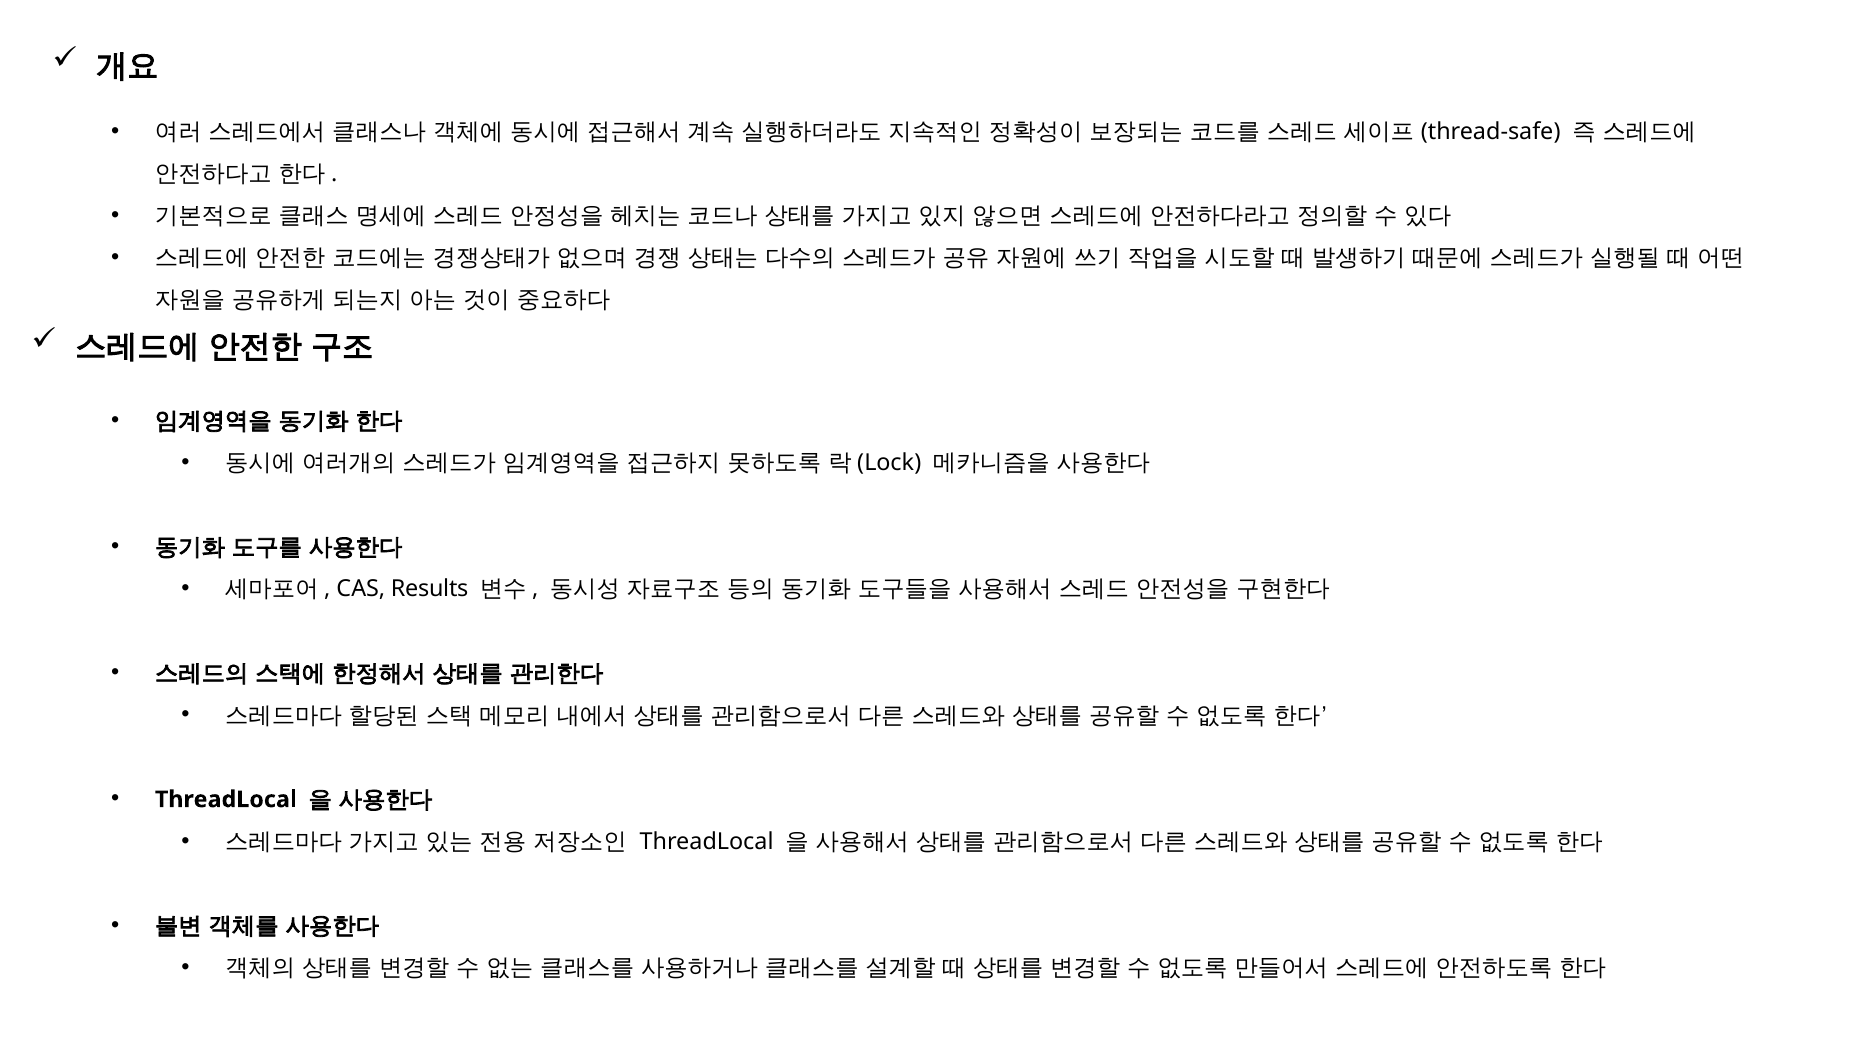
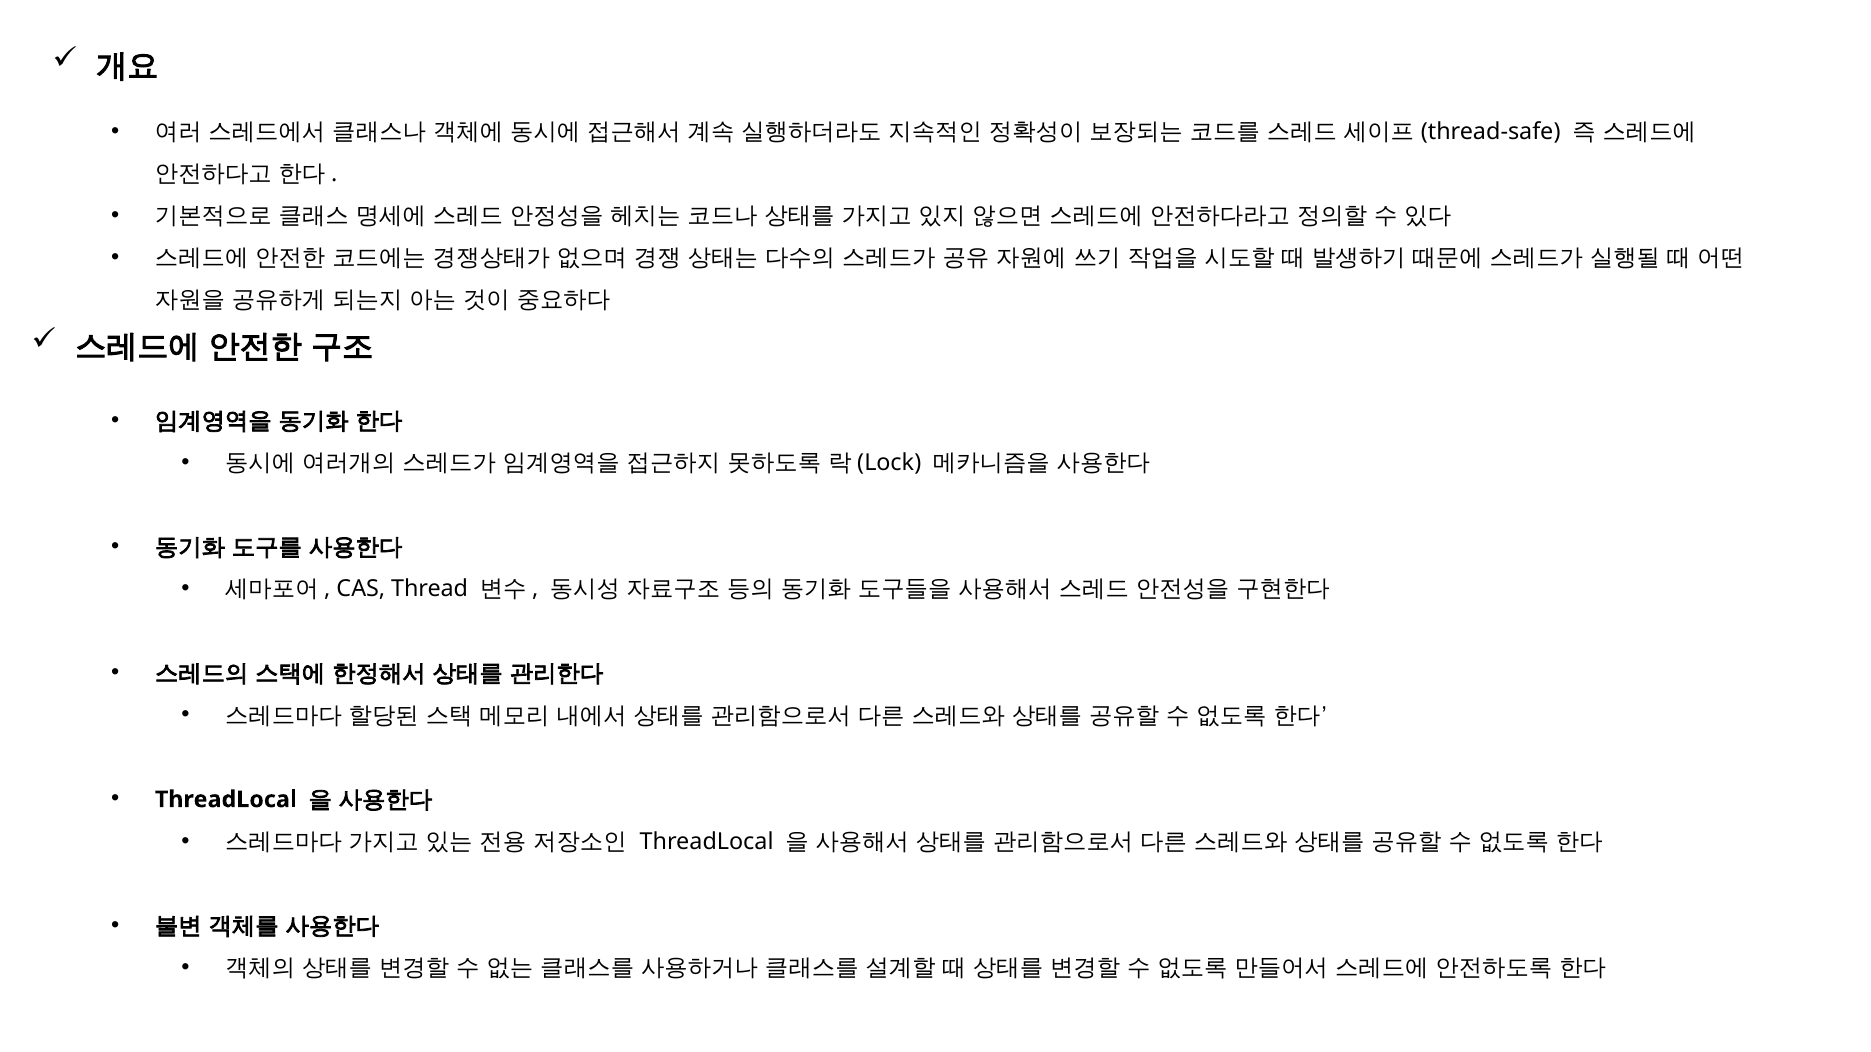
Results: Results -> Thread (430, 589)
